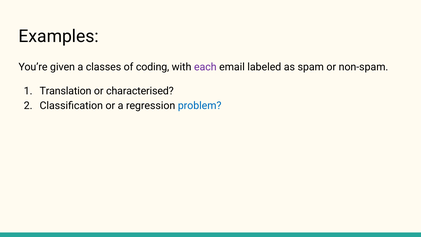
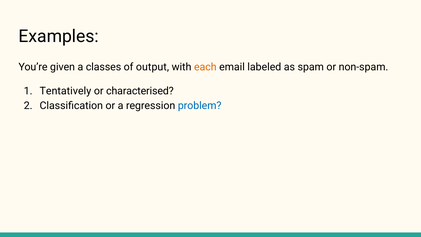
coding: coding -> output (152, 67)
each colour: purple -> orange (205, 67)
Translation: Translation -> Tentatively (65, 91)
